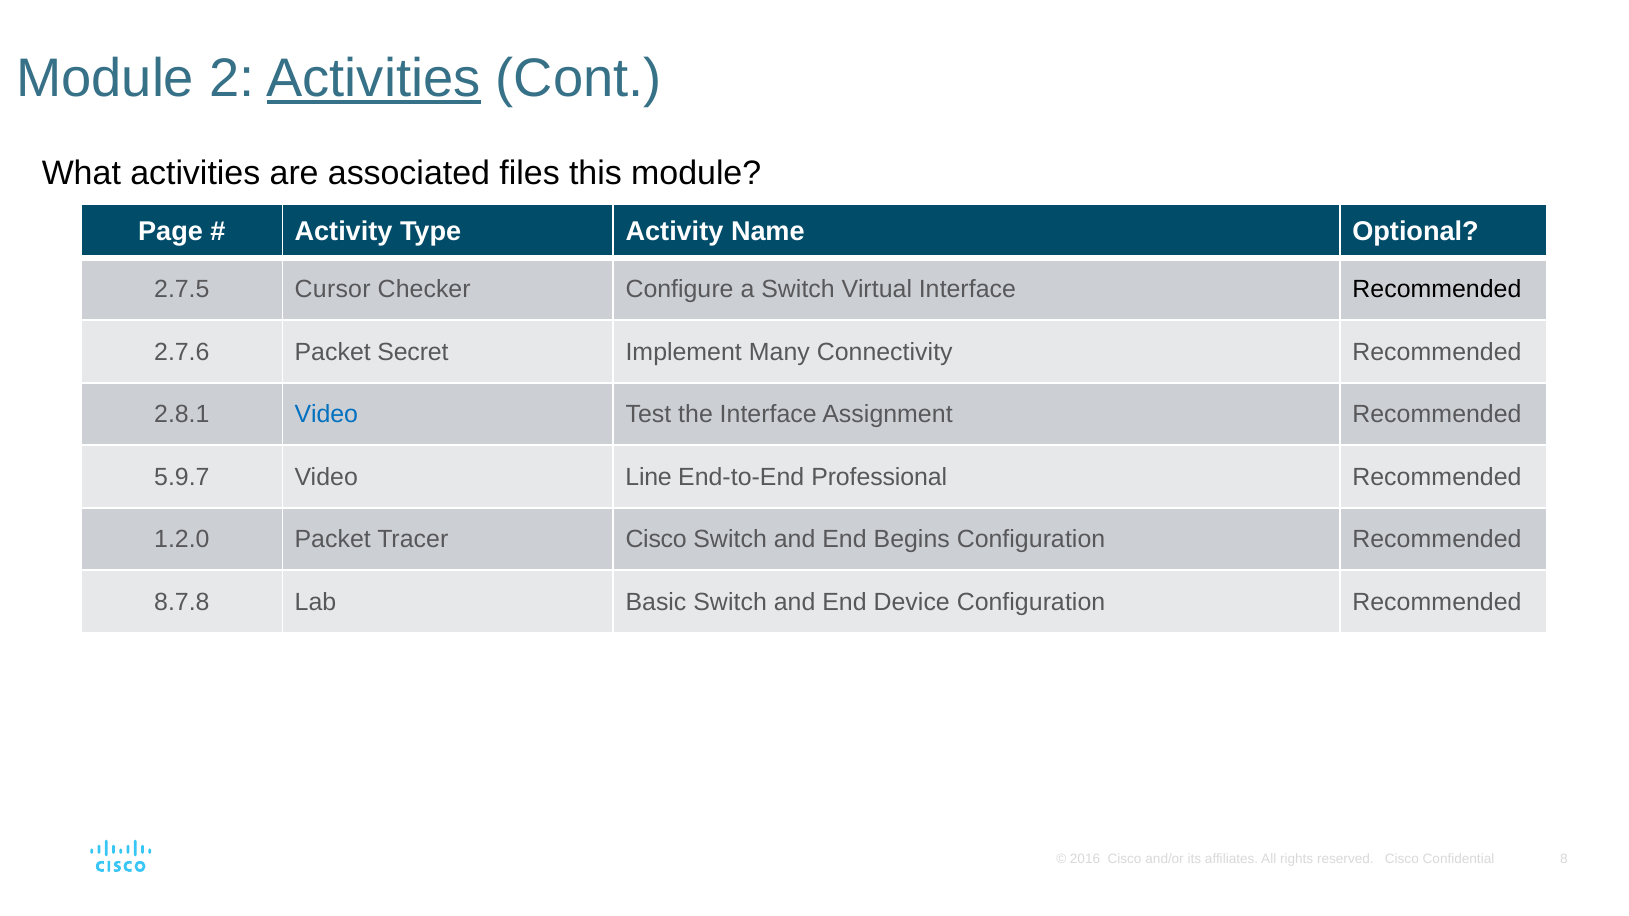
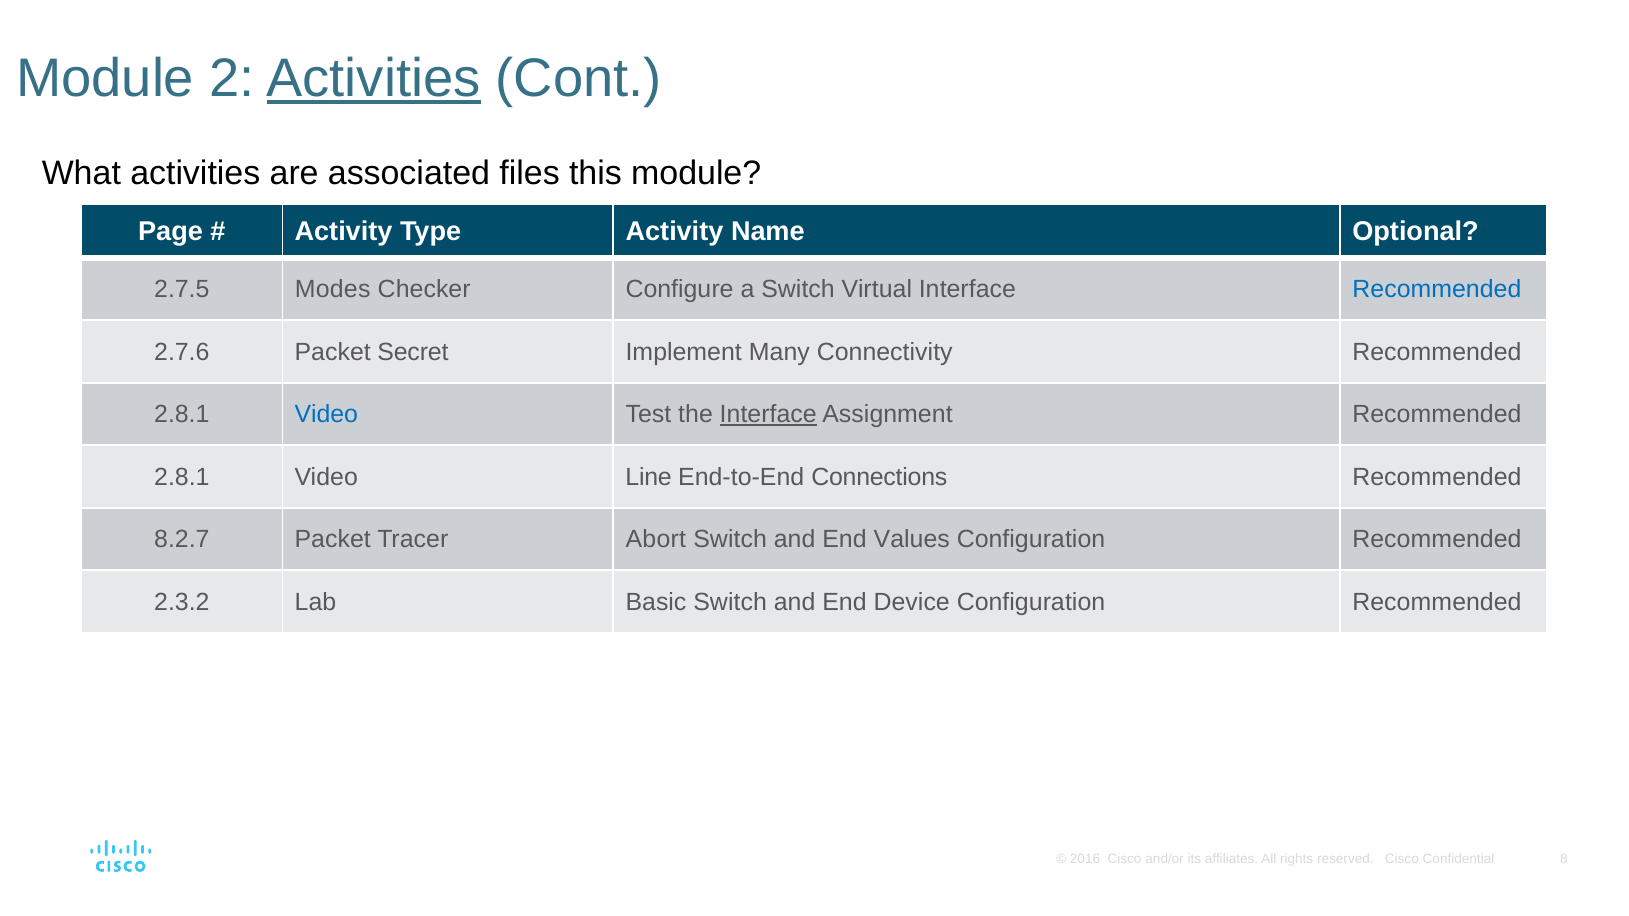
Cursor: Cursor -> Modes (333, 290)
Recommended colour: black -> blue (1437, 290)
Interface underline: none -> present (768, 415)
5.9.7: 5.9.7 -> 2.8.1 (182, 477)
Professional: Professional -> Connections (879, 477)
1.2.0: 1.2.0 -> 8.2.7 (182, 540)
Tracer Cisco: Cisco -> Abort (656, 540)
Begins: Begins -> Values (912, 540)
8.7.8: 8.7.8 -> 2.3.2 (182, 602)
